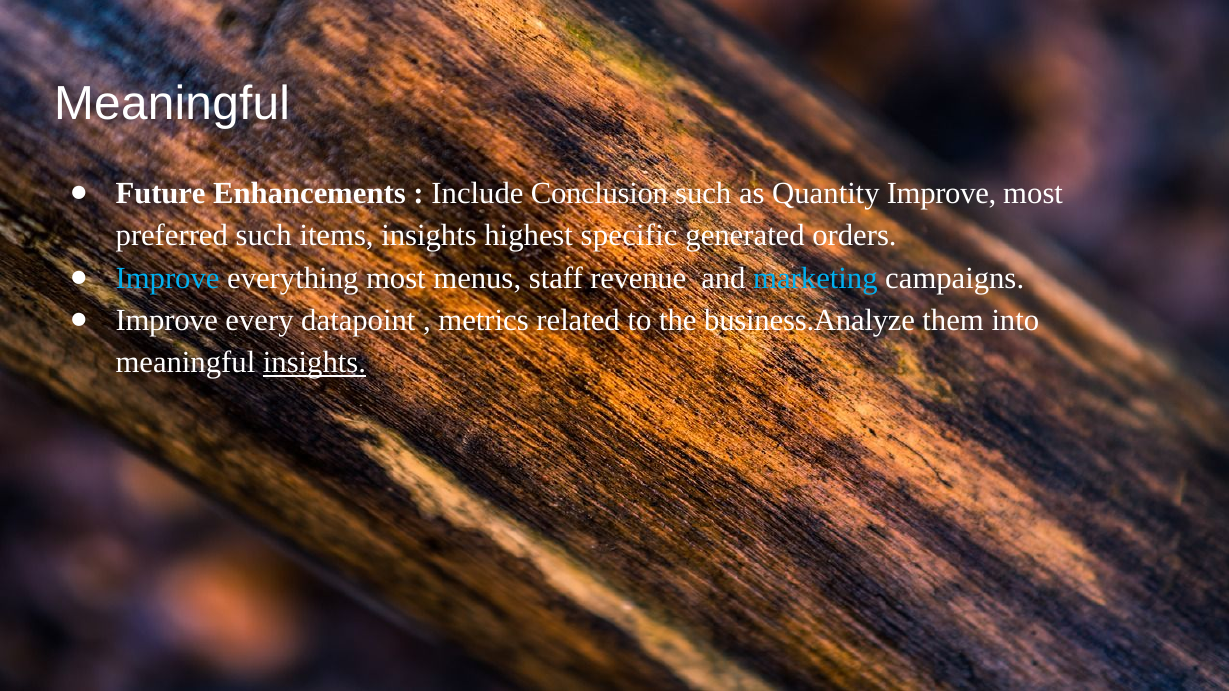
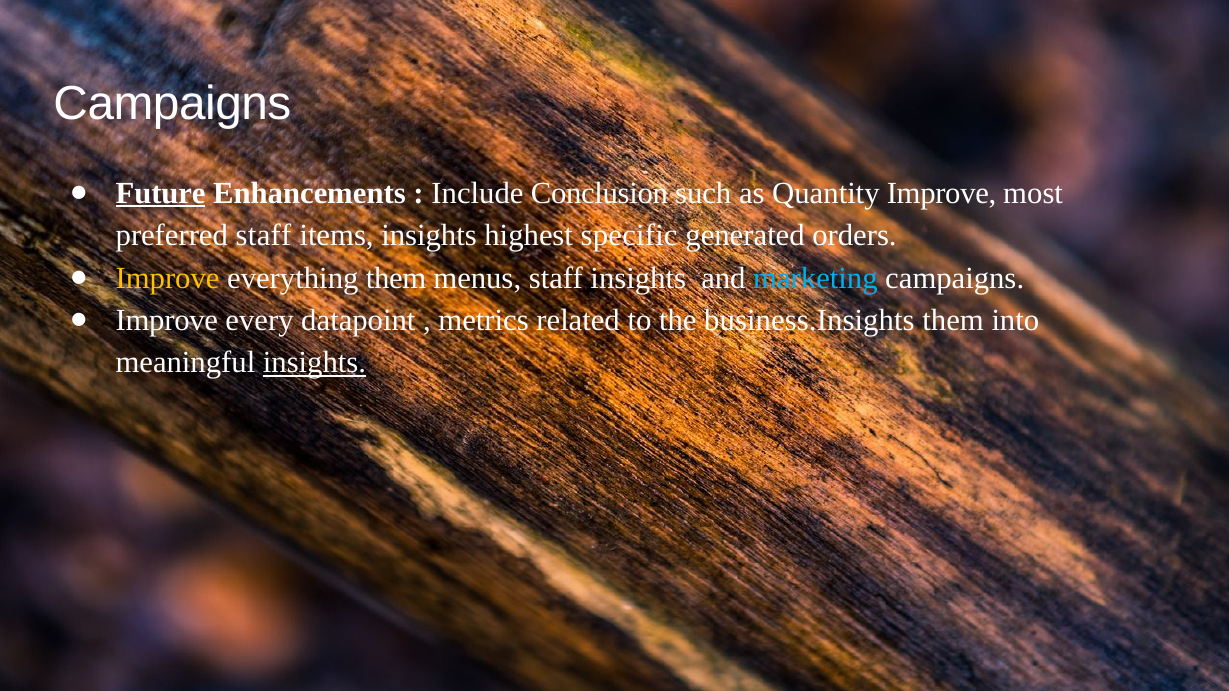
Meaningful: Meaningful -> Campaigns (172, 104)
Future underline: none -> present (161, 193)
preferred such: such -> staff (264, 236)
Improve colour: light blue -> yellow (168, 278)
everything most: most -> them (396, 278)
staff revenue: revenue -> insights (638, 278)
business.Analyze: business.Analyze -> business.Insights (809, 320)
